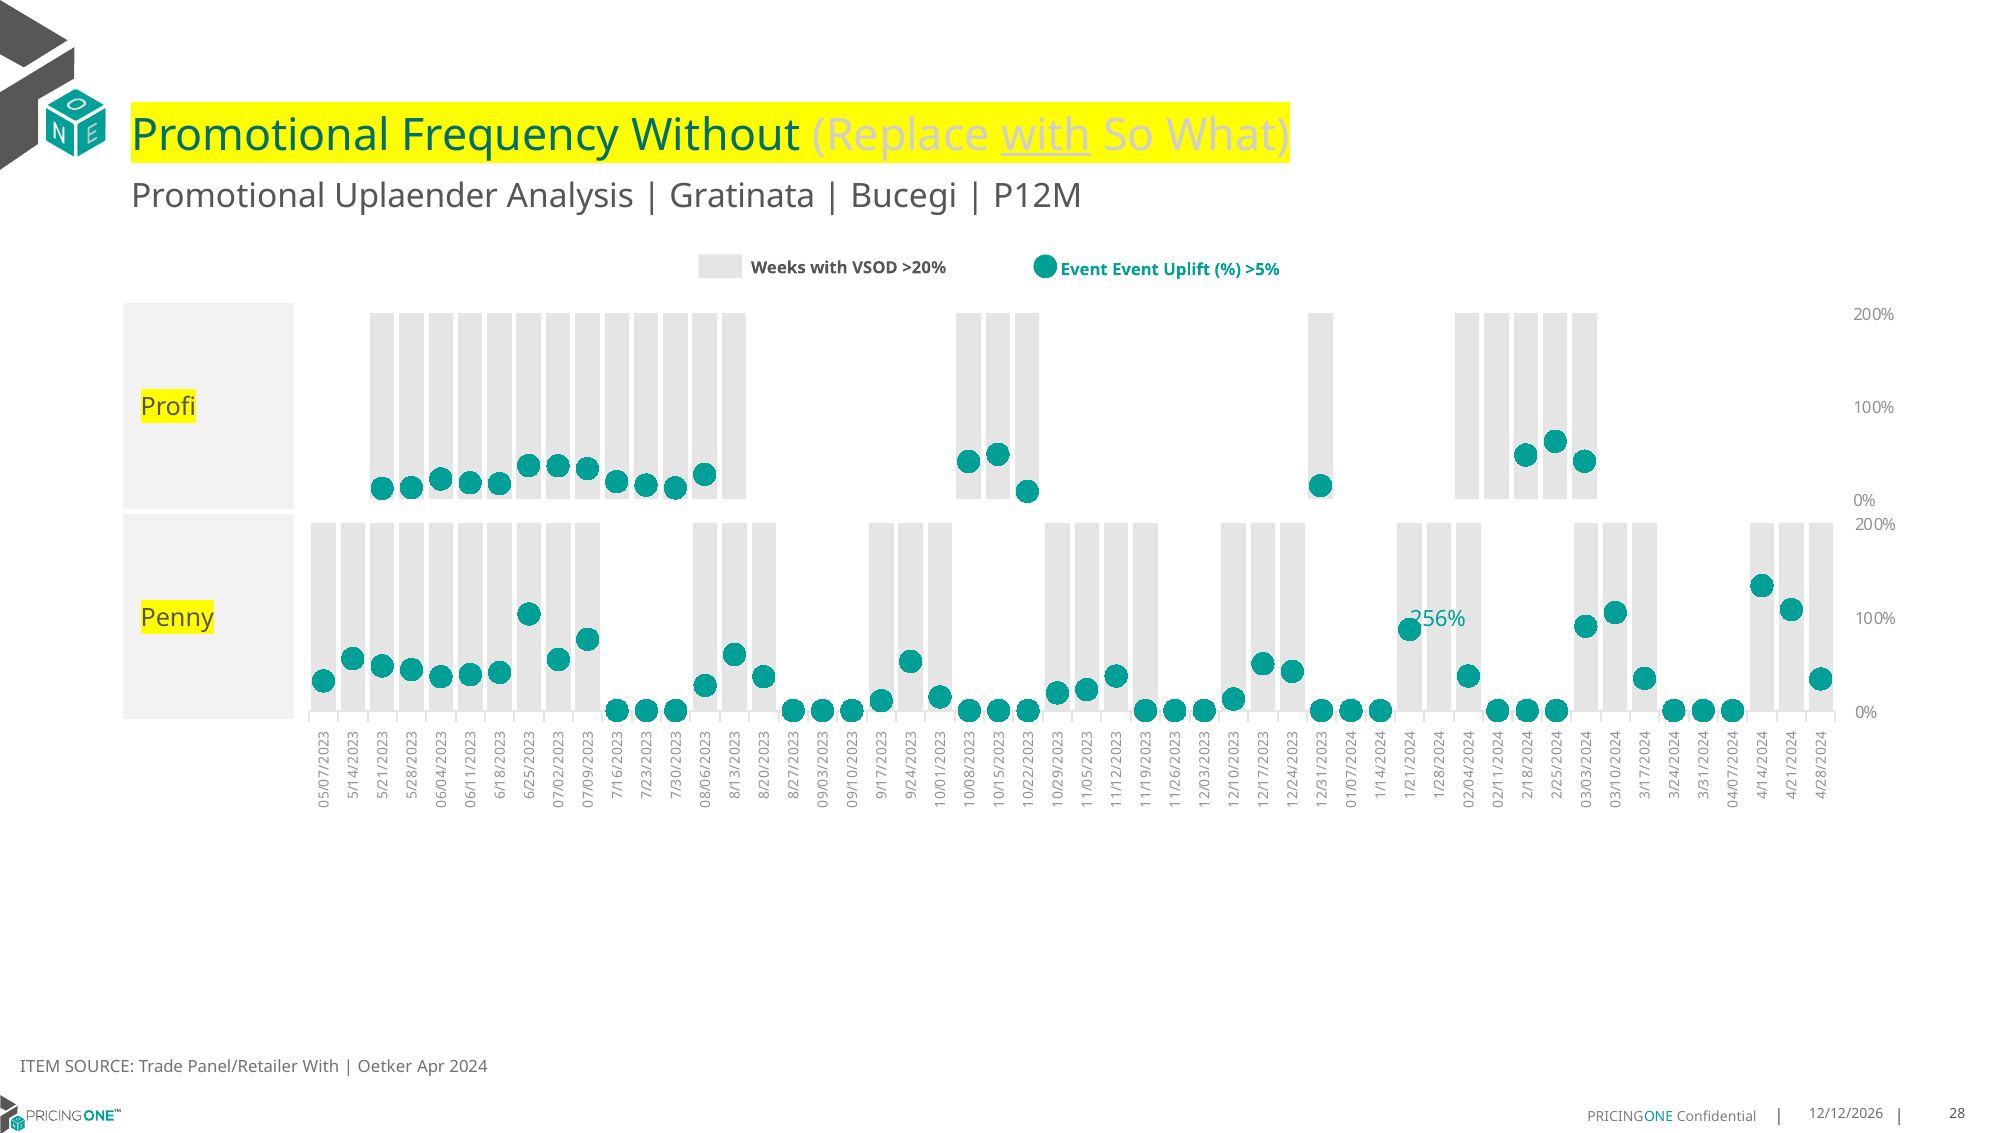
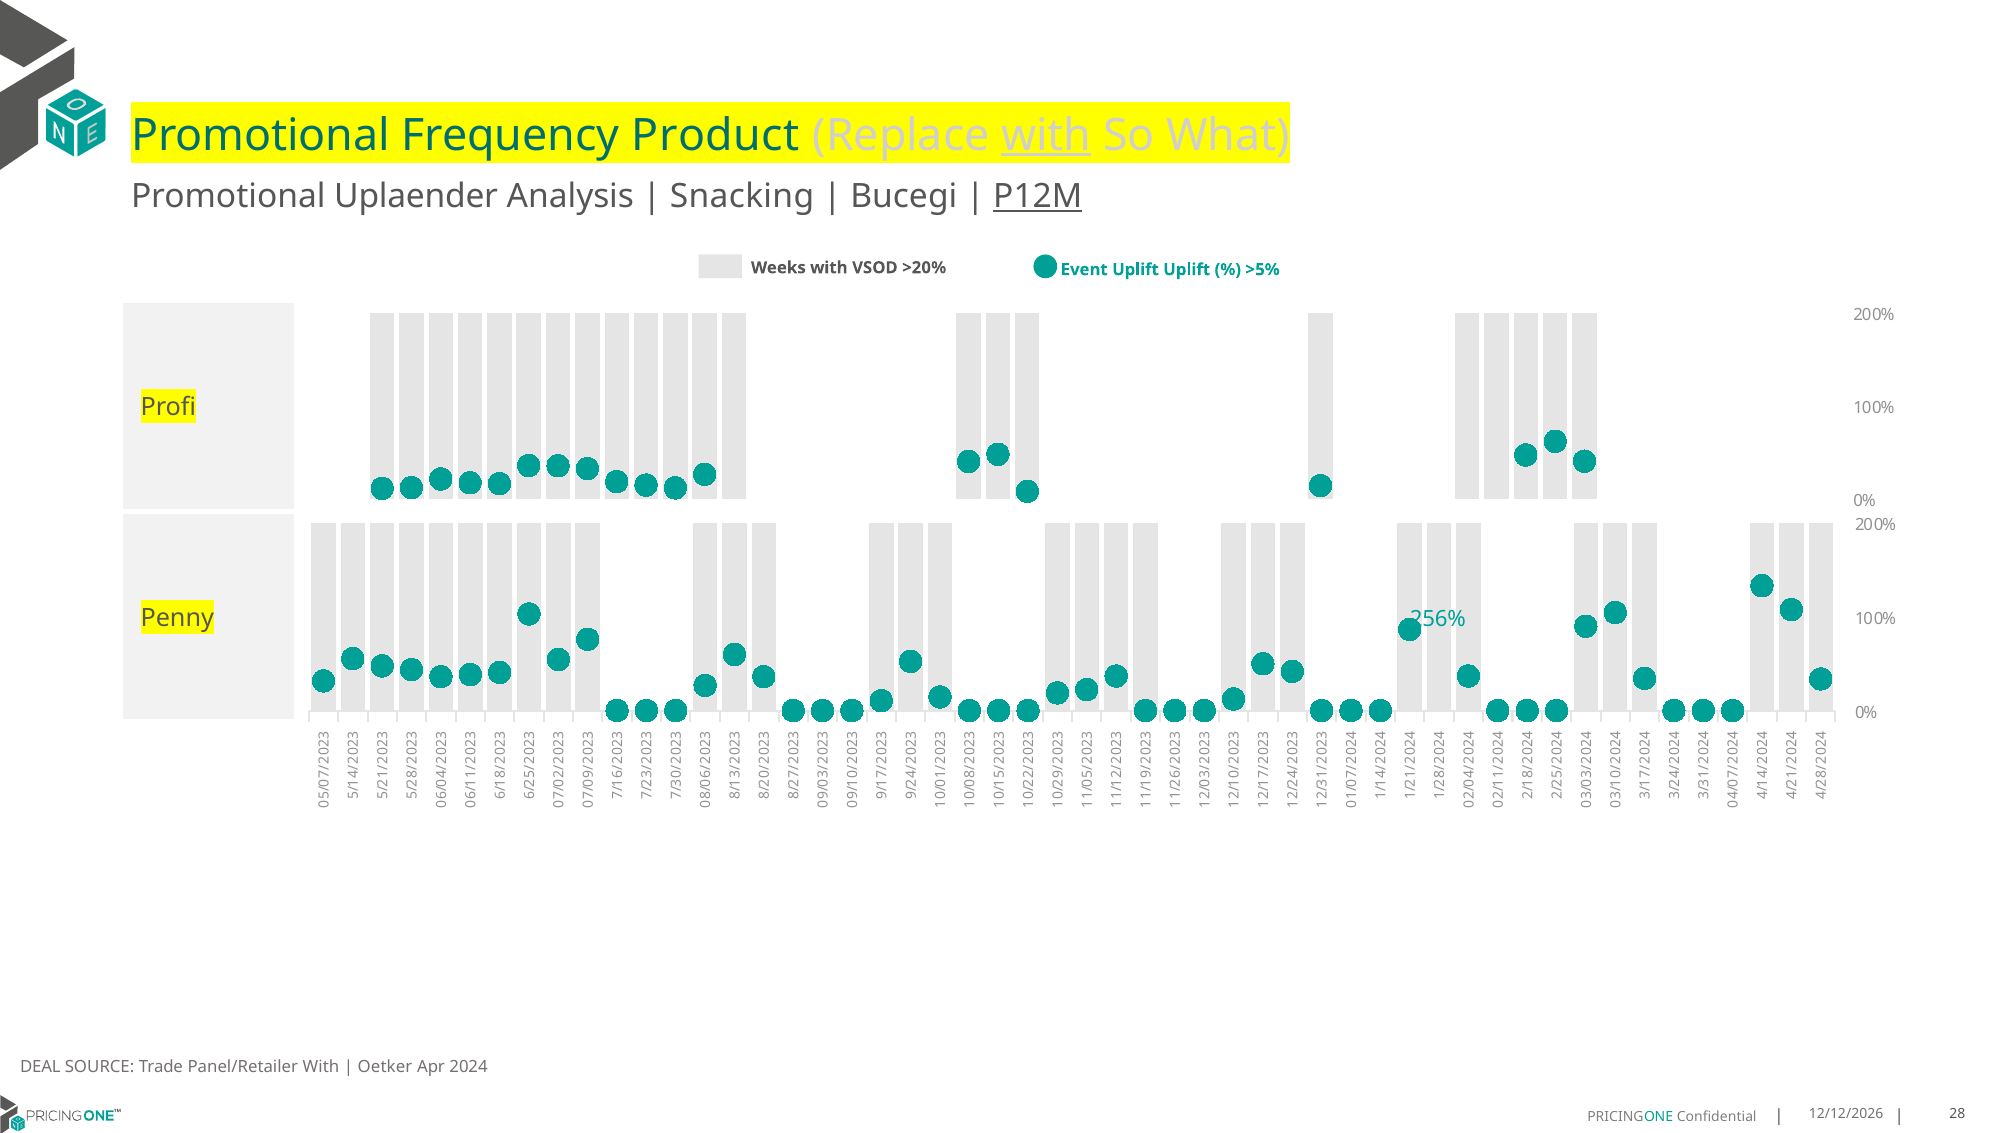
Without: Without -> Product (716, 135)
Gratinata: Gratinata -> Snacking (742, 196)
P12M underline: none -> present (1038, 196)
Event Event: Event -> Uplift (1135, 270)
ITEM: ITEM -> DEAL (40, 1068)
